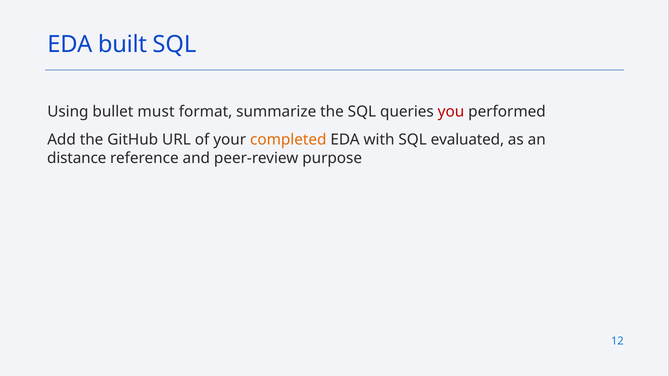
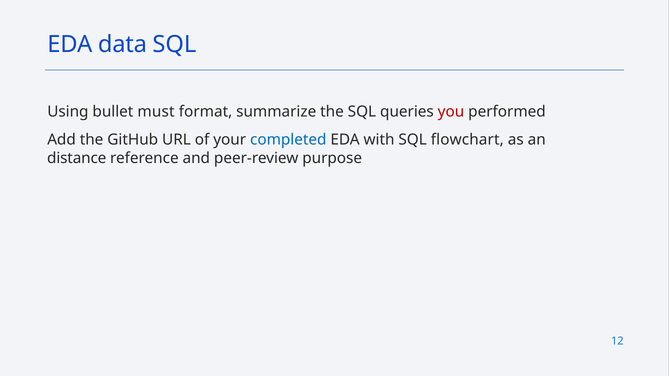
built: built -> data (122, 45)
completed colour: orange -> blue (288, 140)
evaluated: evaluated -> flowchart (467, 140)
